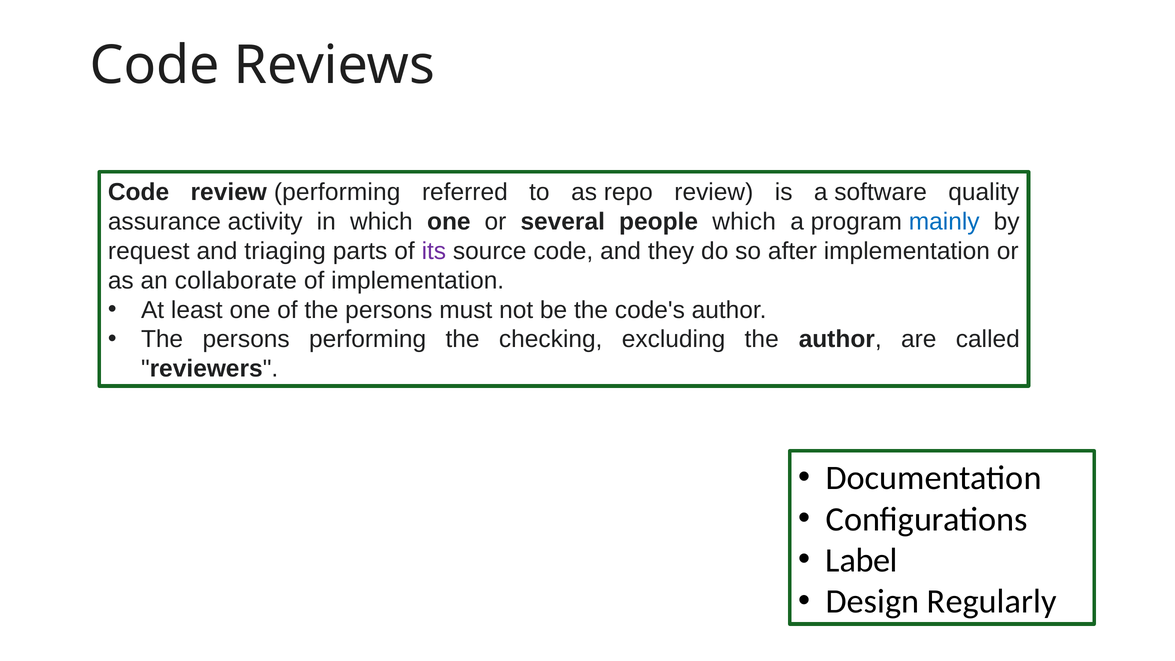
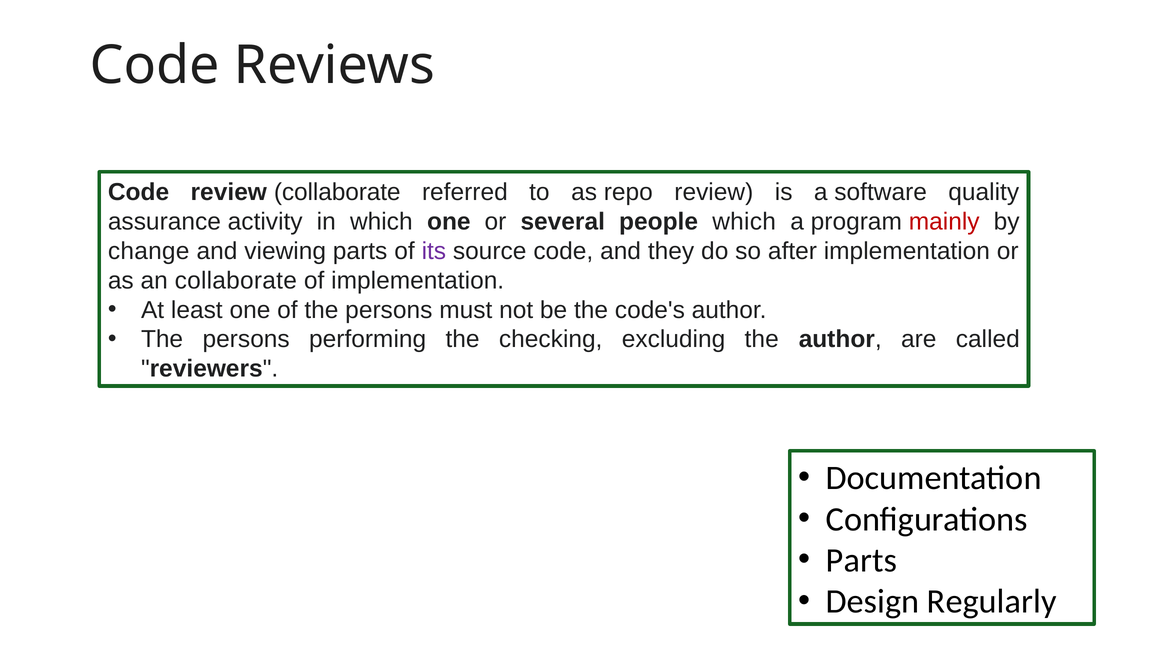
review performing: performing -> collaborate (337, 192)
mainly colour: blue -> red (944, 222)
request: request -> change (149, 251)
triaging: triaging -> viewing (285, 251)
Label: Label -> Parts (861, 560)
